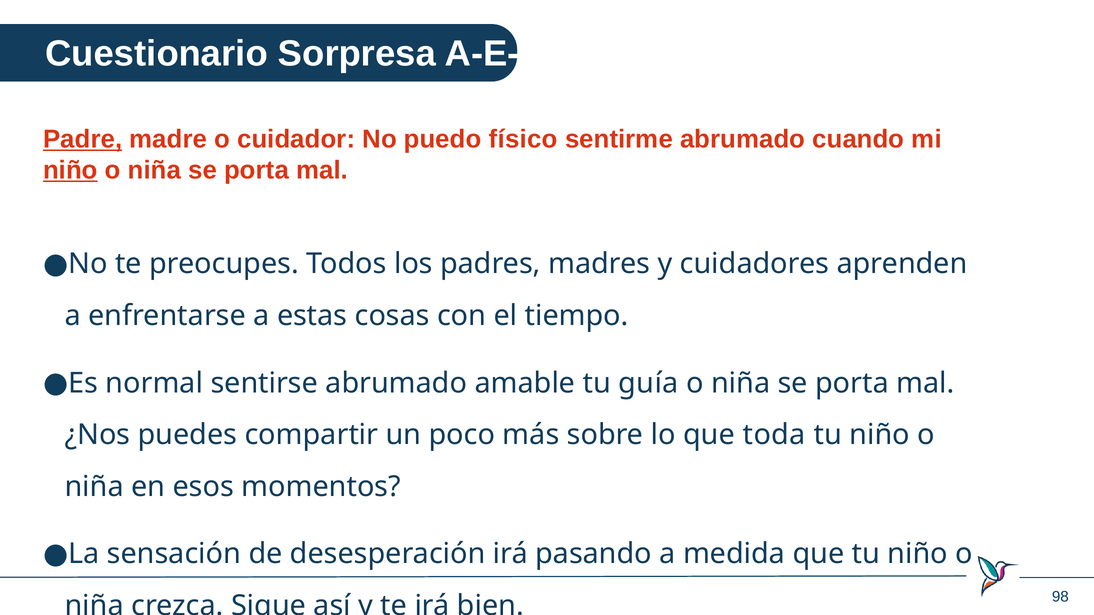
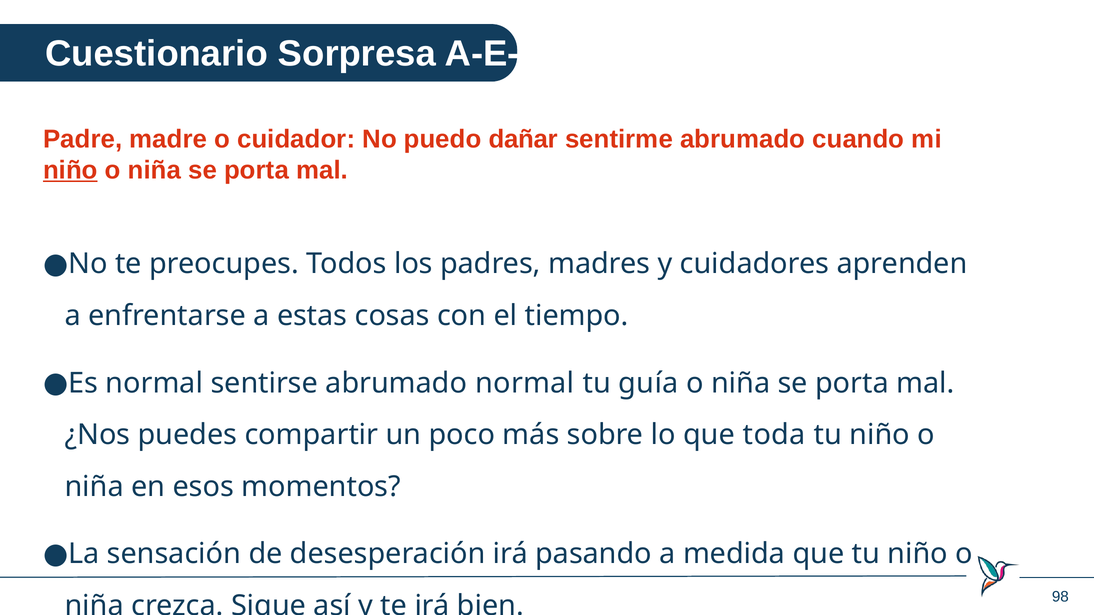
Padre underline: present -> none (83, 139)
físico: físico -> dañar (523, 139)
abrumado amable: amable -> normal (525, 383)
